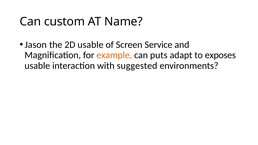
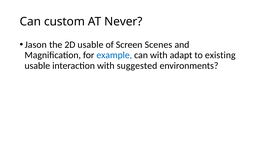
Name: Name -> Never (123, 22)
Service: Service -> Scenes (158, 45)
example colour: orange -> blue (114, 55)
can puts: puts -> with (159, 55)
exposes: exposes -> existing (220, 55)
